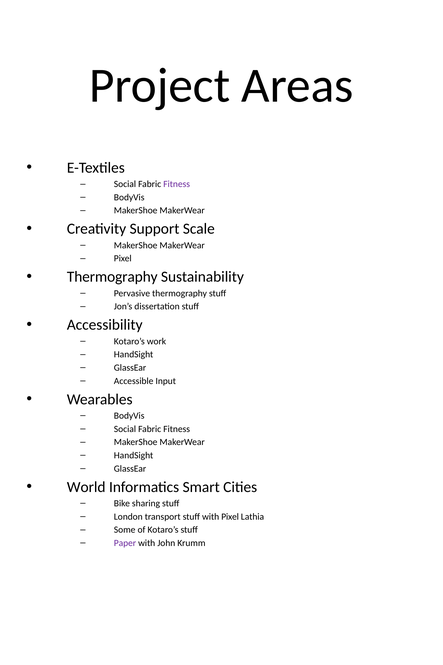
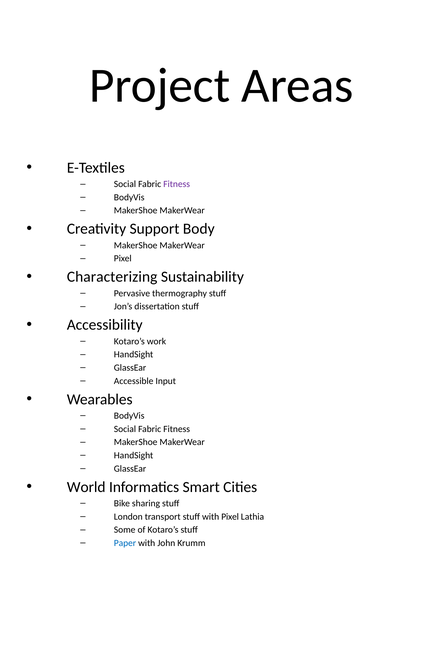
Scale: Scale -> Body (199, 229)
Thermography: Thermography -> Characterizing (112, 277)
Paper colour: purple -> blue (125, 543)
